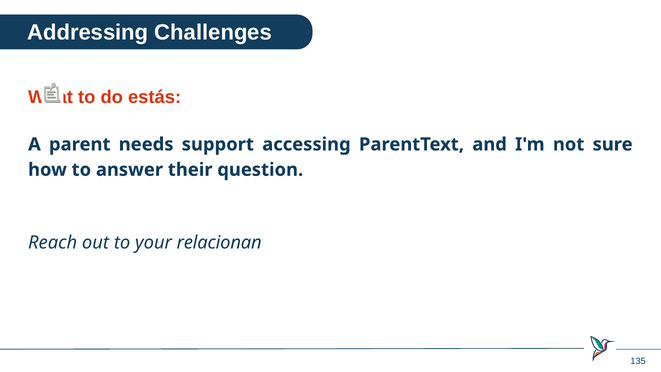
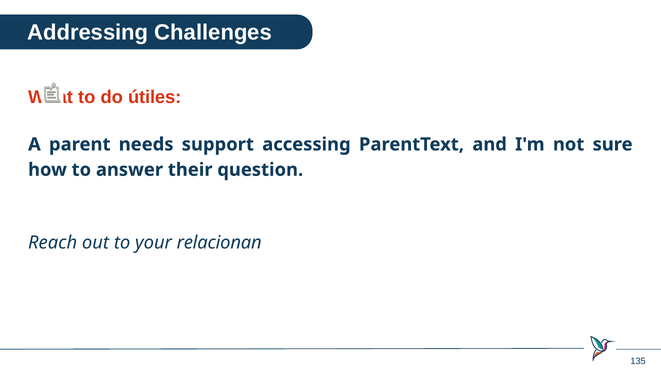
estás: estás -> útiles (155, 97)
